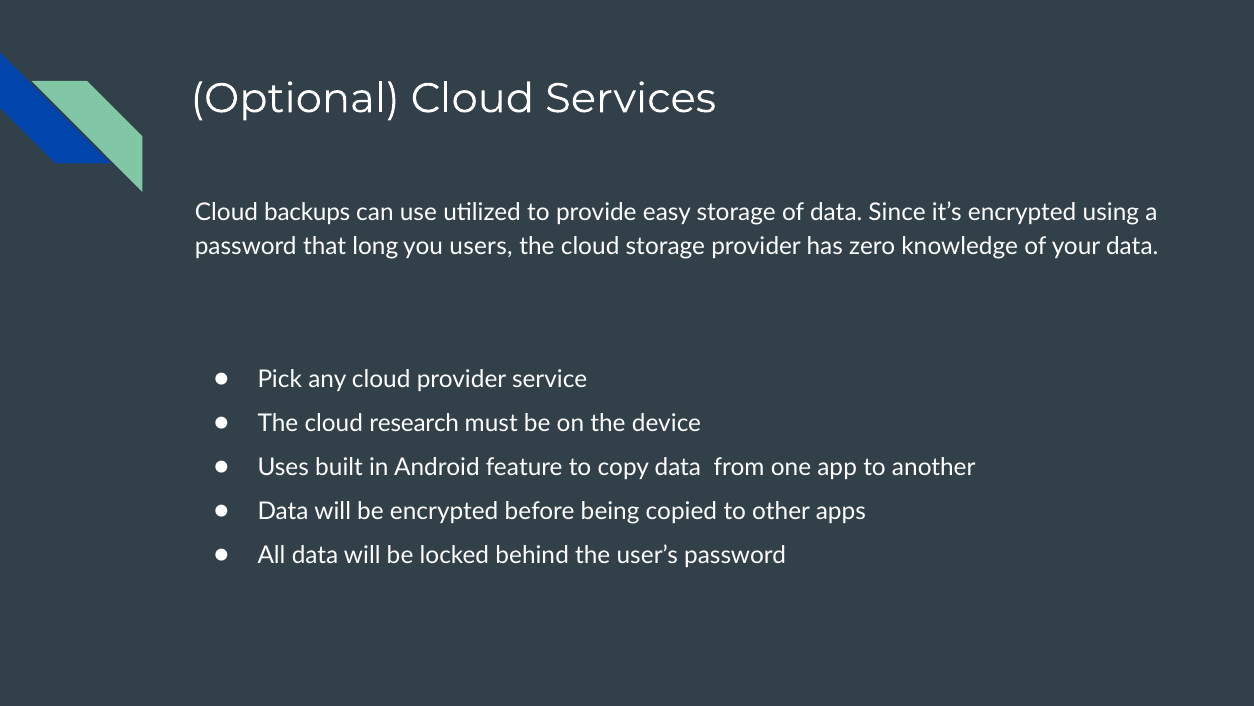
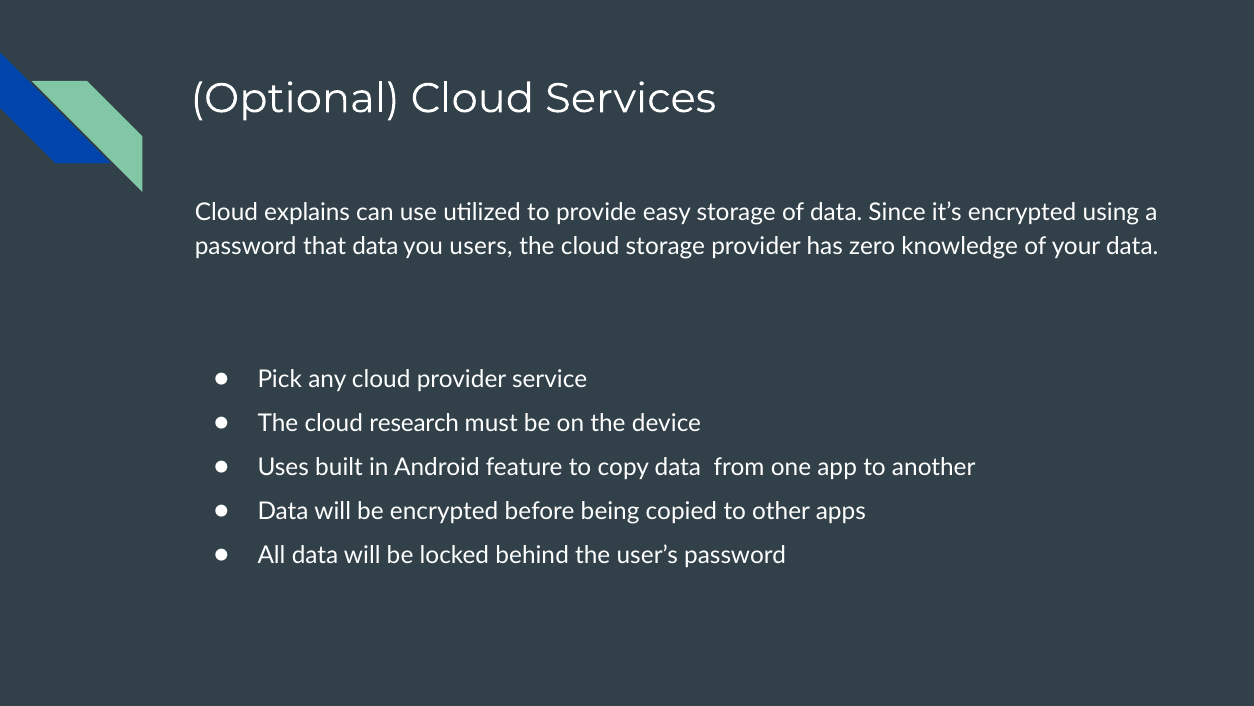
backups: backups -> explains (307, 212)
that long: long -> data (375, 246)
